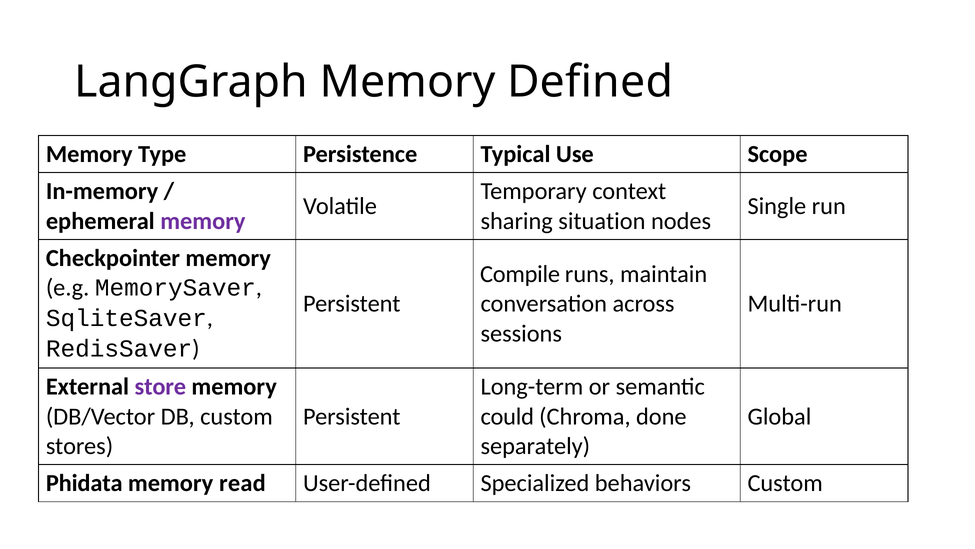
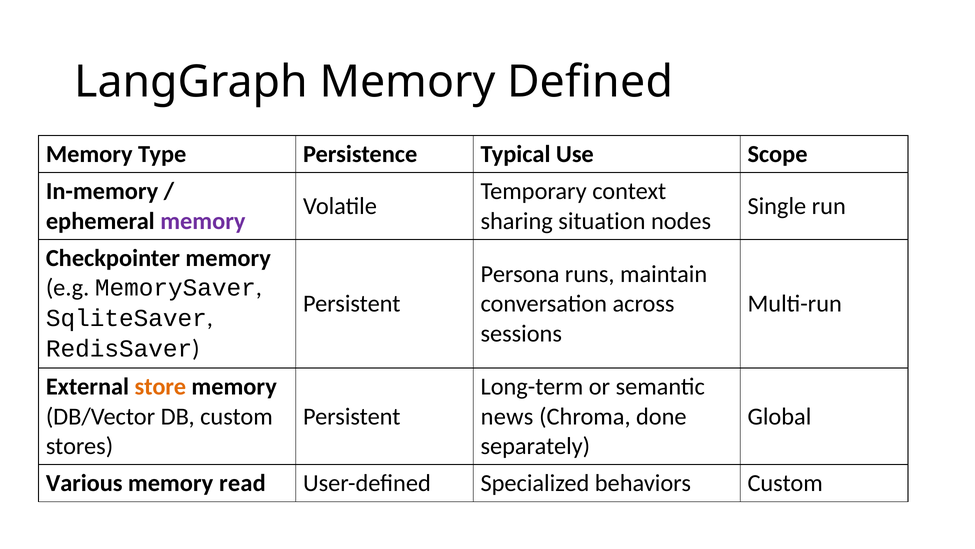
Compile: Compile -> Persona (520, 274)
store colour: purple -> orange (160, 386)
could: could -> news (507, 416)
Phidata: Phidata -> Various (84, 483)
